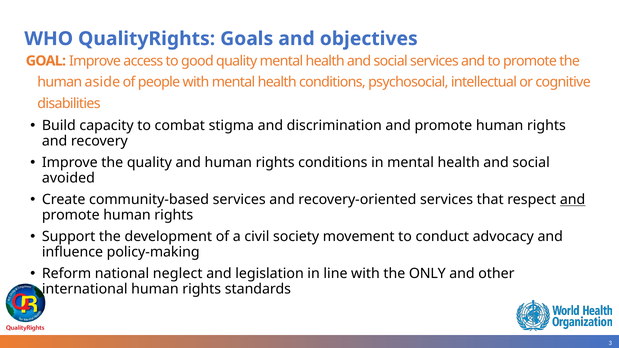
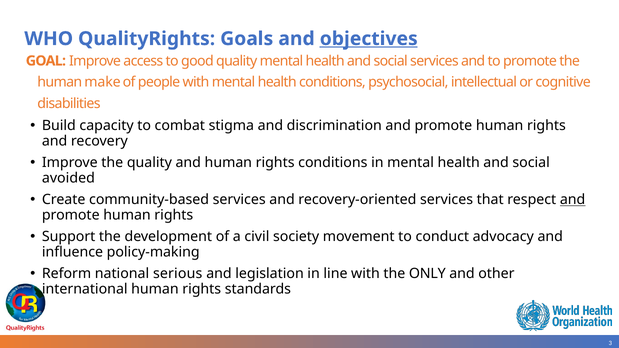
objectives underline: none -> present (369, 39)
aside: aside -> make (103, 82)
neglect: neglect -> serious (178, 274)
